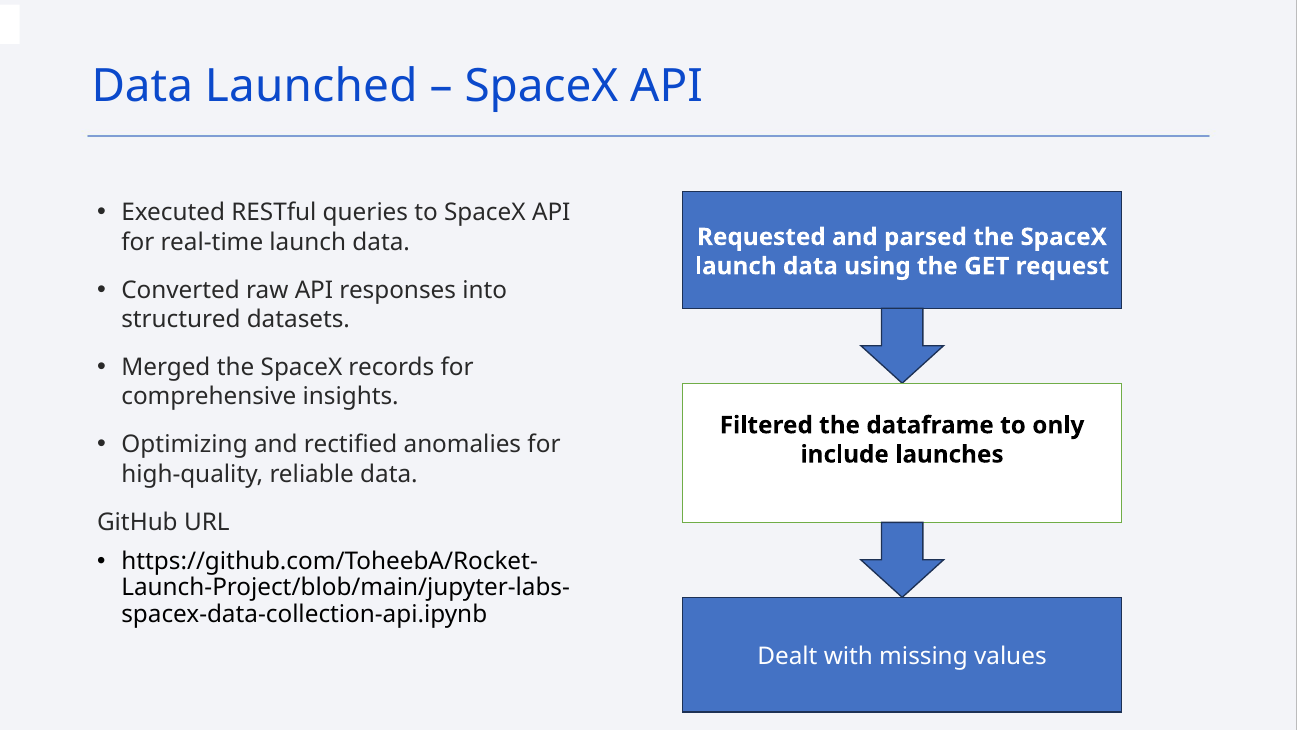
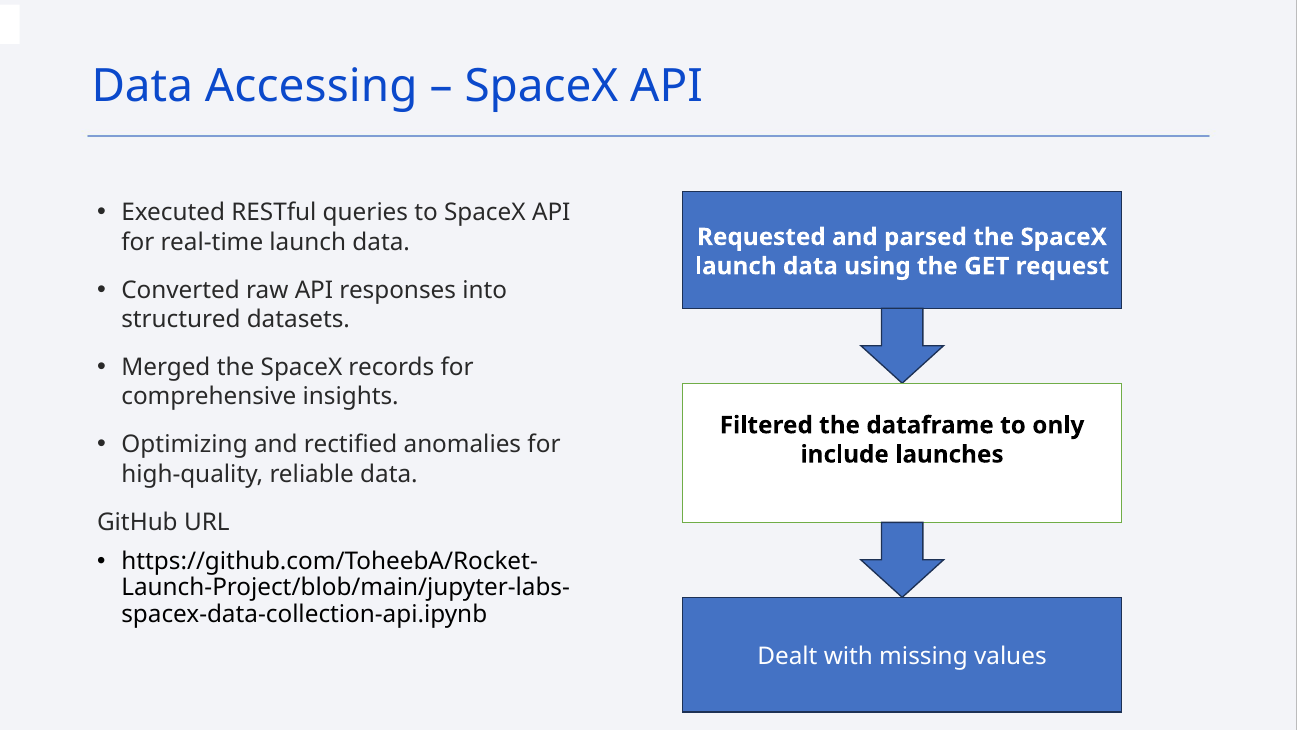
Launched: Launched -> Accessing (311, 87)
